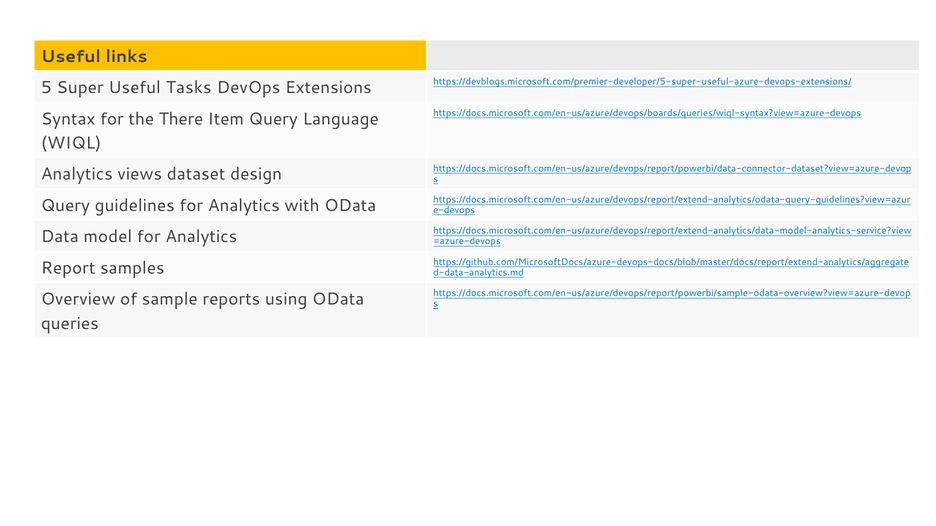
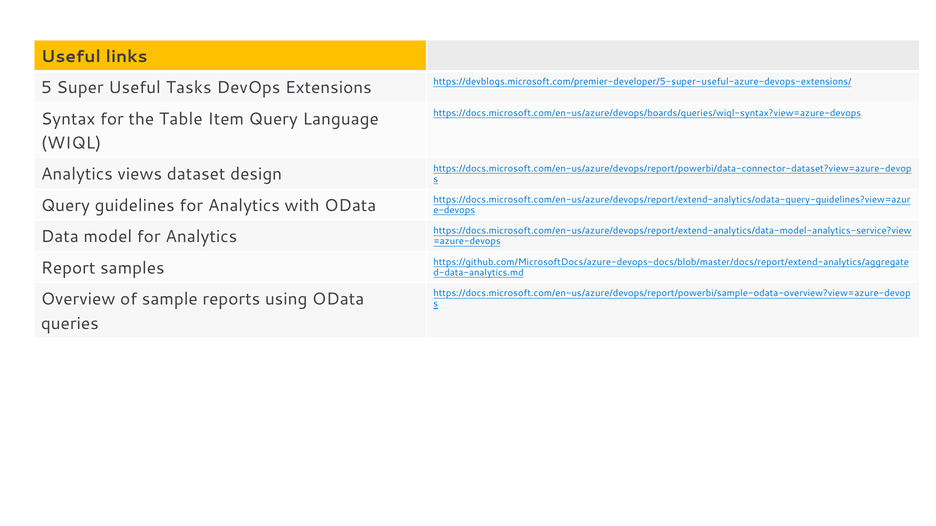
There: There -> Table (181, 119)
